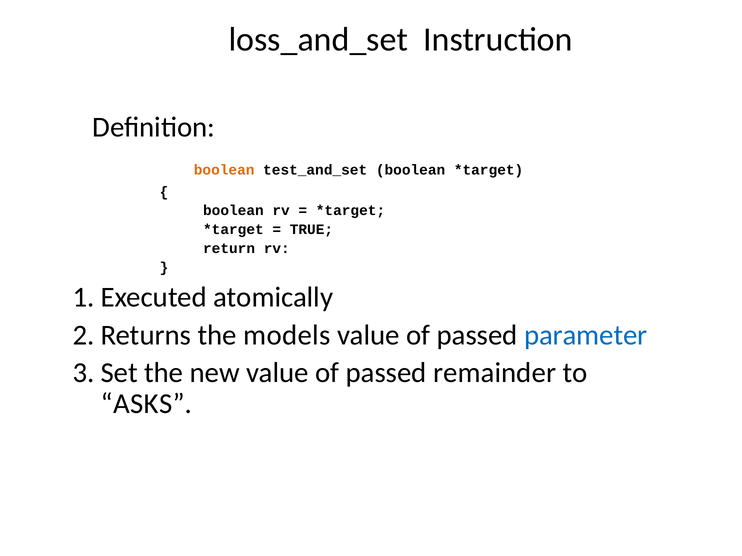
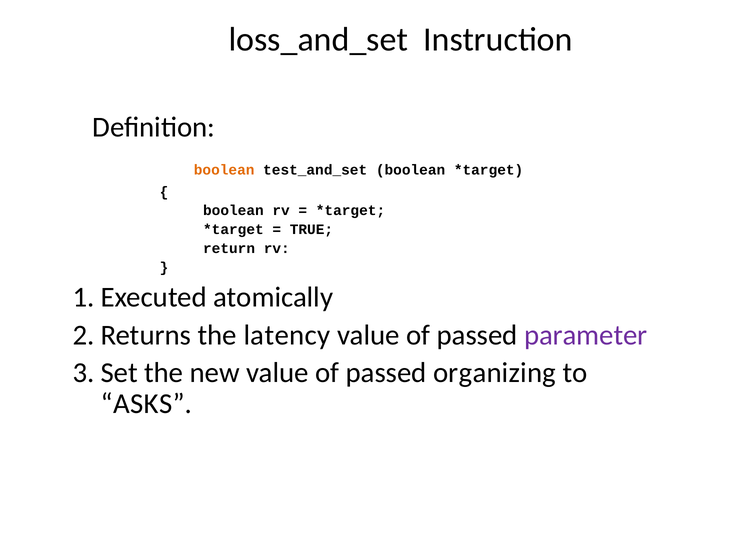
models: models -> latency (287, 335)
parameter colour: blue -> purple (586, 335)
remainder: remainder -> organizing (495, 373)
